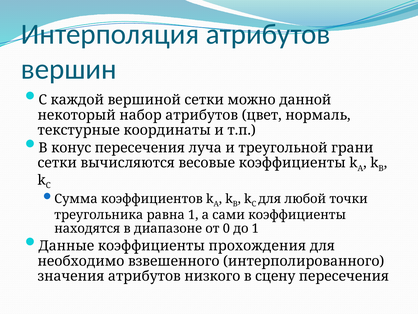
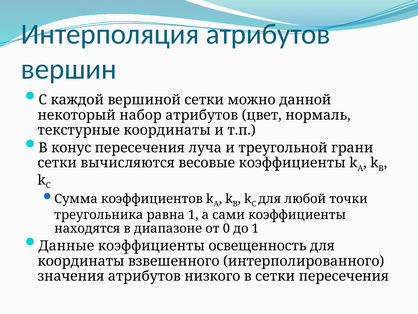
прохождения: прохождения -> освещенность (257, 246)
необходимо: необходимо -> координаты (81, 261)
в сцену: сцену -> сетки (275, 276)
